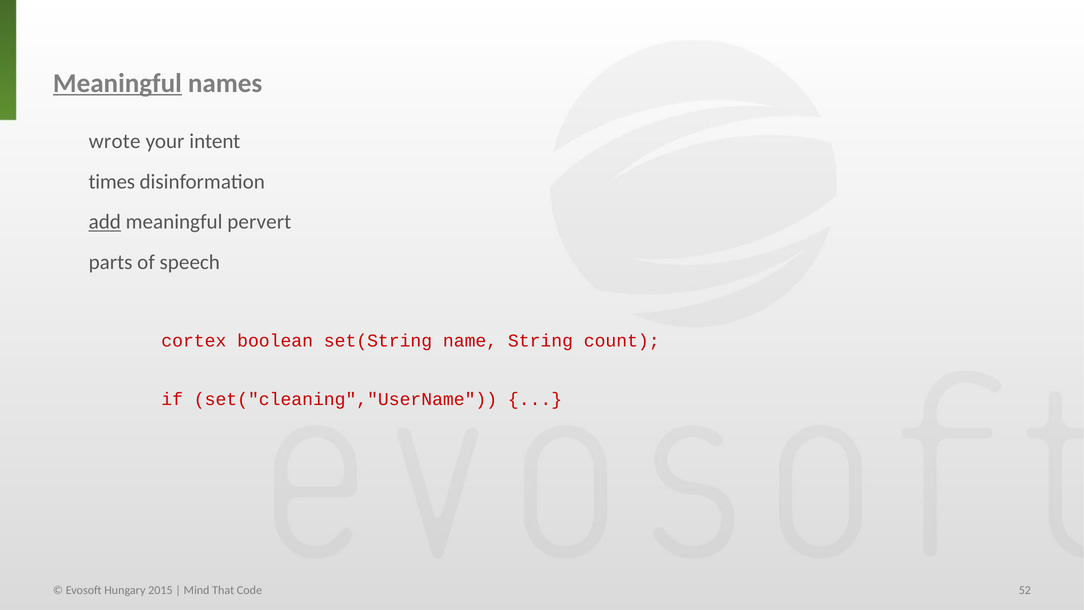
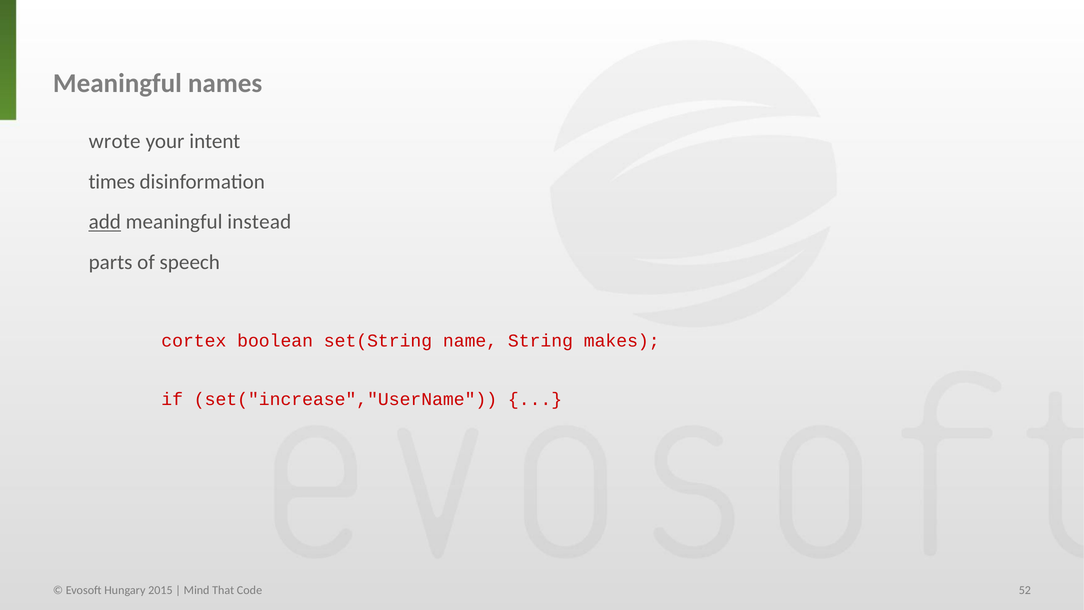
Meaningful underline: present -> none (117, 83)
pervert: pervert -> instead (259, 222)
count: count -> makes (622, 341)
set("cleaning","UserName: set("cleaning","UserName -> set("increase","UserName (346, 399)
